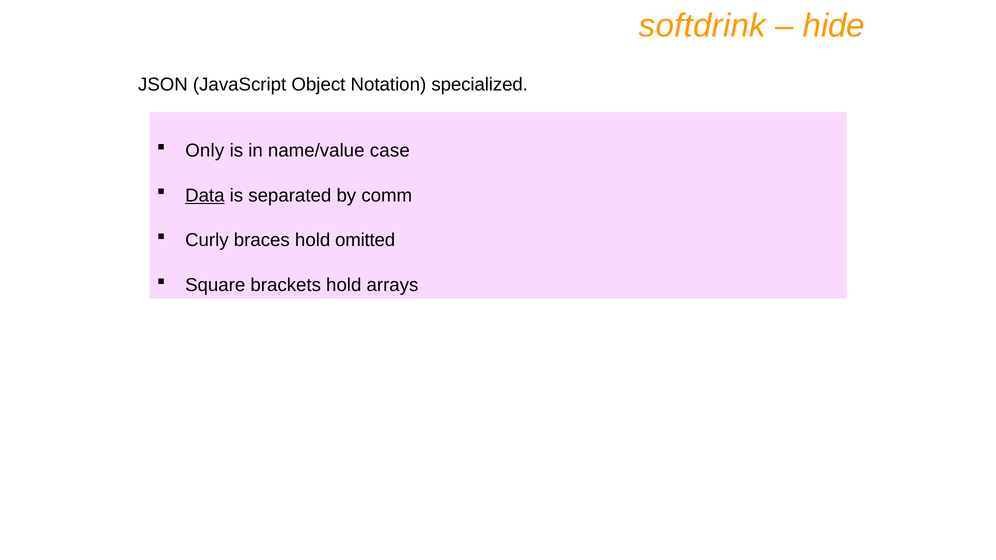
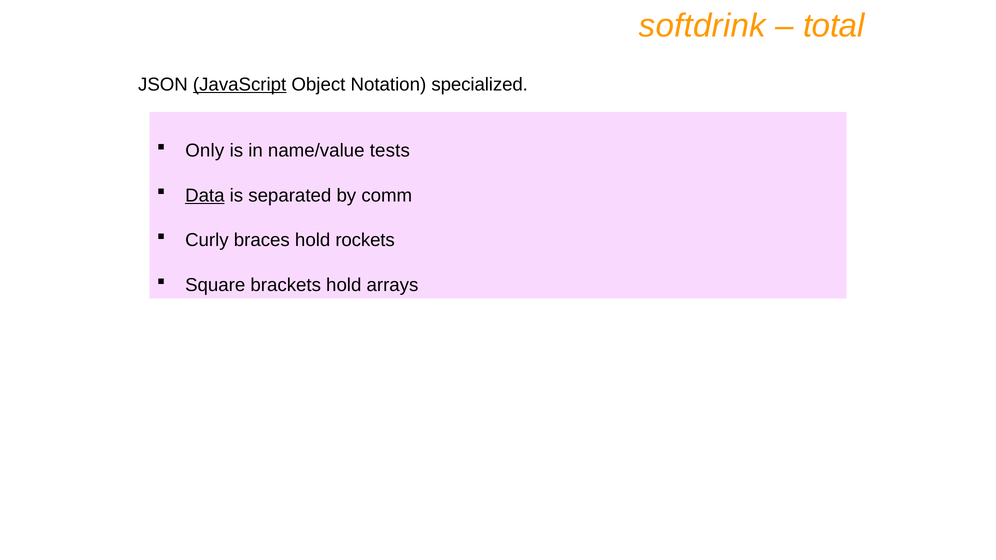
hide: hide -> total (834, 26)
JavaScript underline: none -> present (240, 85)
case: case -> tests (390, 151)
omitted: omitted -> rockets (365, 240)
